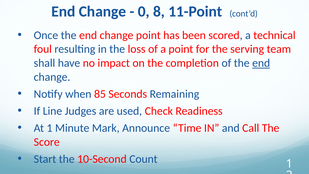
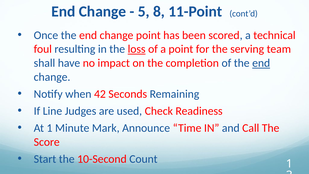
0: 0 -> 5 (144, 12)
loss underline: none -> present (137, 49)
85: 85 -> 42 (100, 94)
